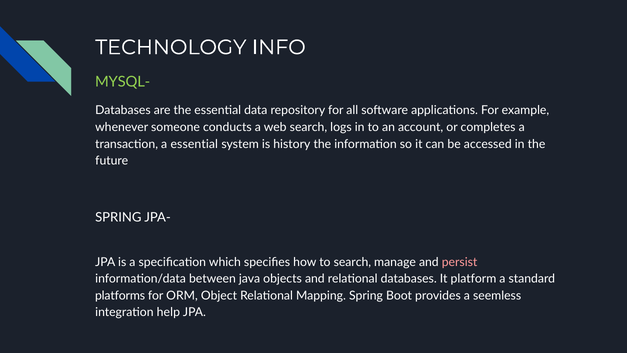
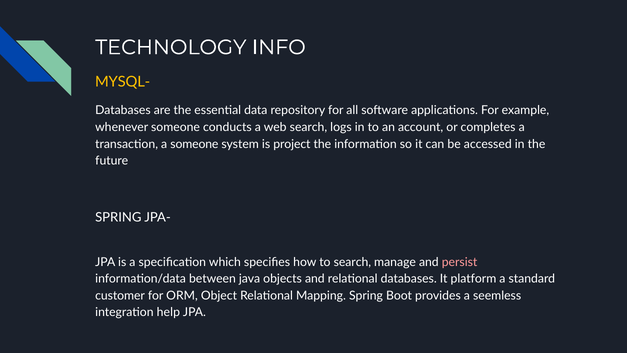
MYSQL- colour: light green -> yellow (123, 82)
a essential: essential -> someone (194, 144)
history: history -> project (292, 144)
platforms: platforms -> customer (120, 295)
